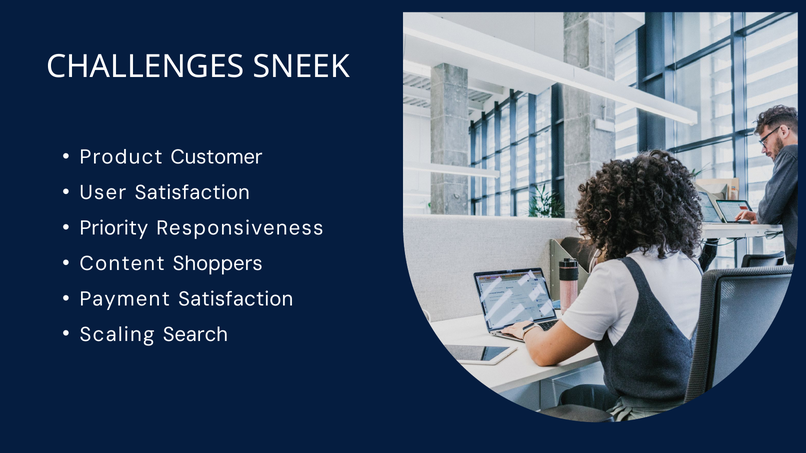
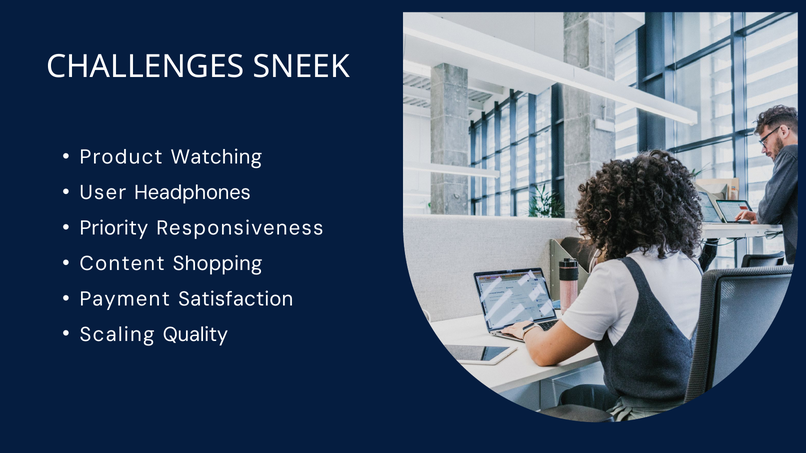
Customer: Customer -> Watching (216, 157)
User Satisfaction: Satisfaction -> Headphones (192, 193)
Shoppers: Shoppers -> Shopping (218, 264)
Search: Search -> Quality (195, 335)
